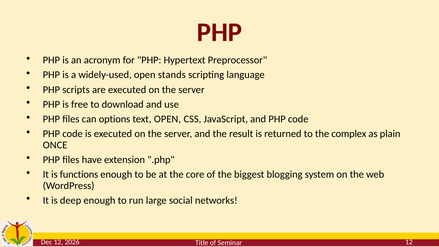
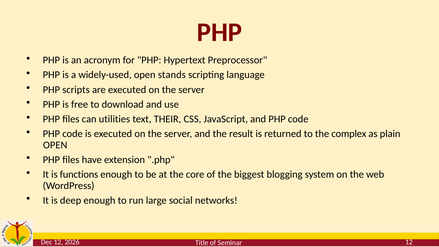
options: options -> utilities (114, 119)
text OPEN: OPEN -> THEIR (168, 119)
ONCE: ONCE -> OPEN (55, 145)
